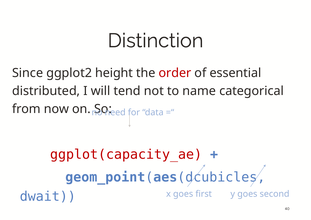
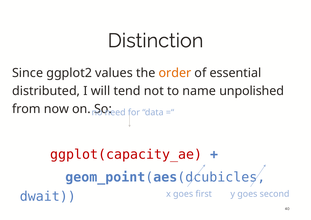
height: height -> values (114, 73)
order colour: red -> orange (175, 73)
categorical: categorical -> unpolished (252, 91)
